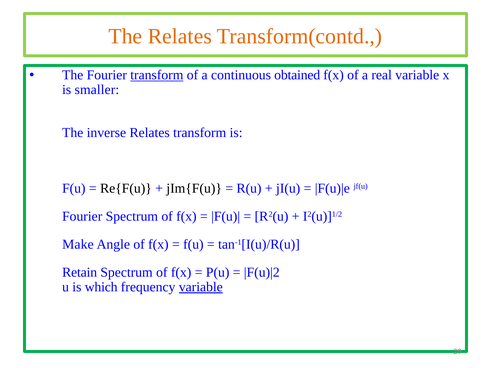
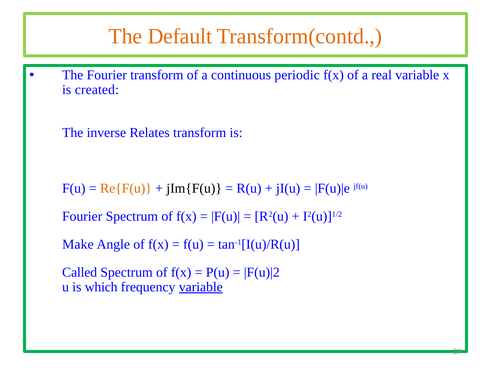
The Relates: Relates -> Default (180, 36)
transform underline: present -> none (157, 75)
obtained: obtained -> periodic (297, 75)
smaller: smaller -> created (97, 90)
Re{F(u colour: black -> orange (126, 189)
Retain: Retain -> Called (80, 272)
